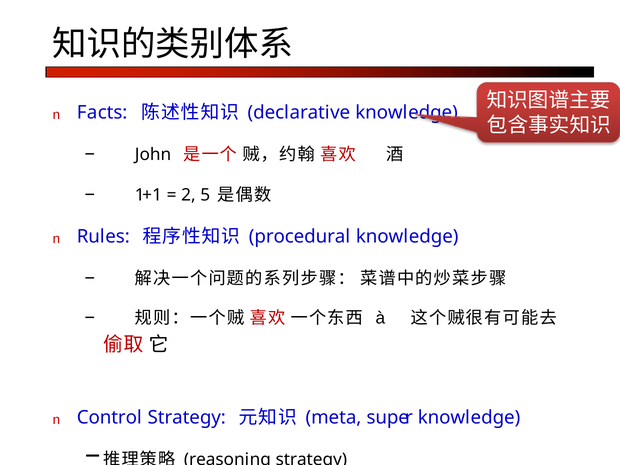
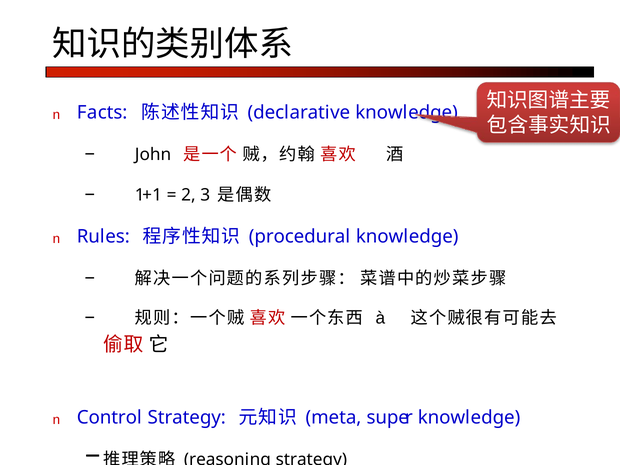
5: 5 -> 3 (205, 195)
